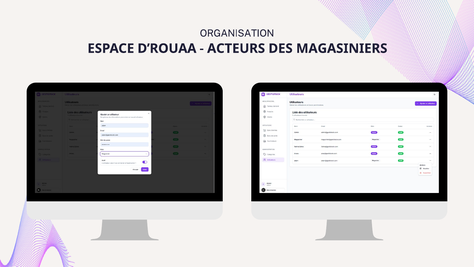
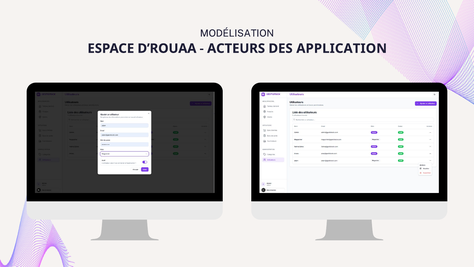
ORGANISATION: ORGANISATION -> MODÉLISATION (237, 33)
MAGASINIERS: MAGASINIERS -> APPLICATION (342, 48)
